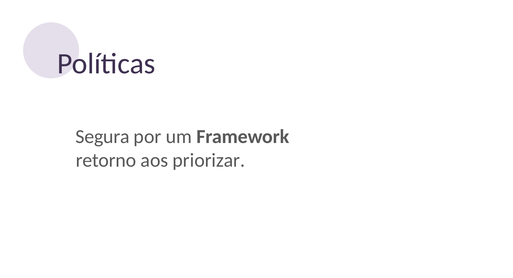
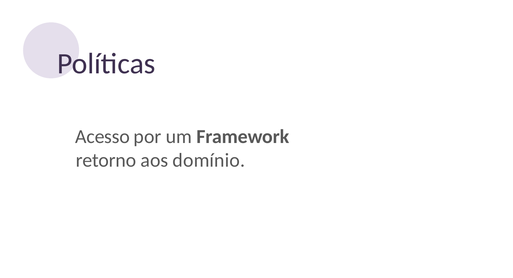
Segura: Segura -> Acesso (103, 137)
priorizar: priorizar -> domínio (209, 160)
